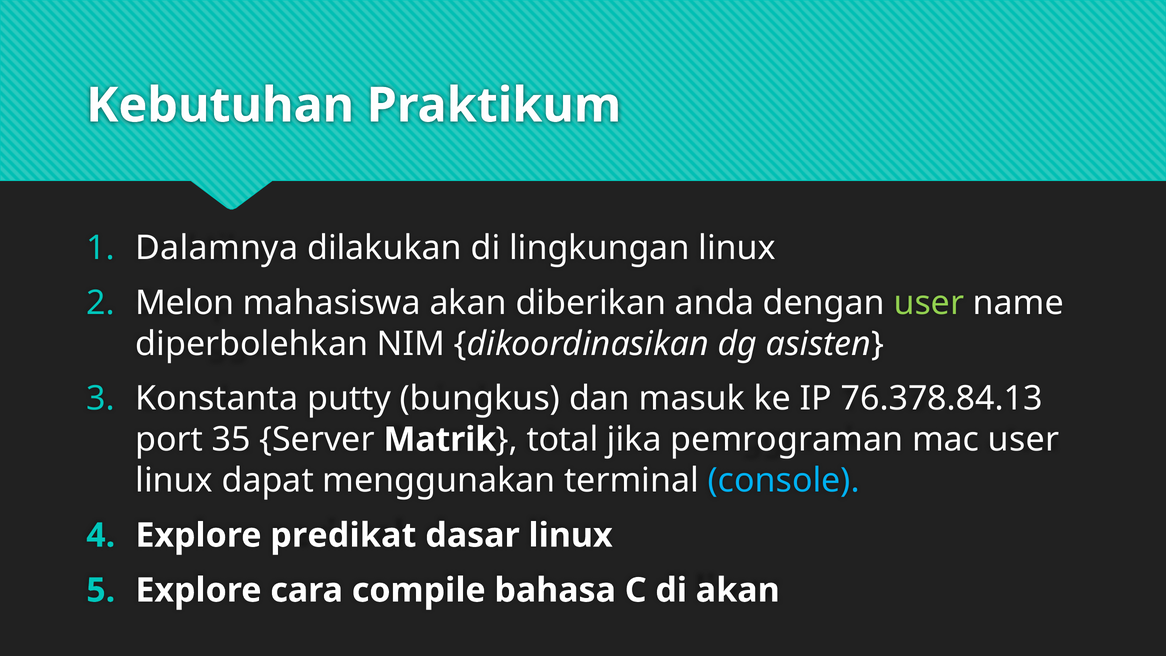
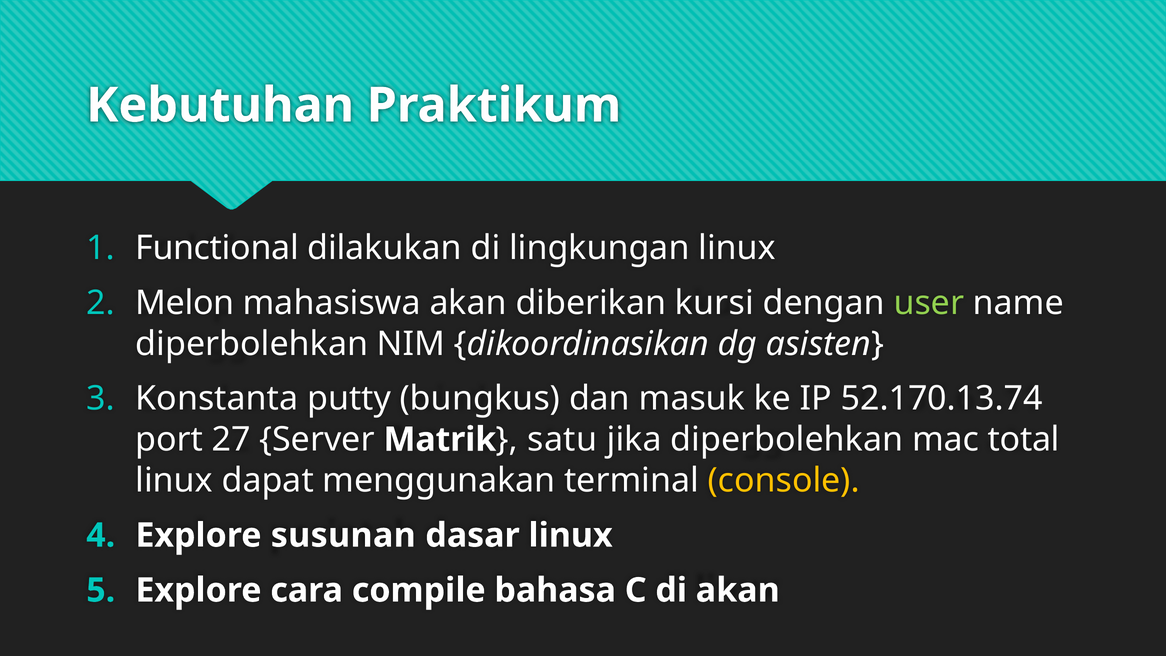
Dalamnya: Dalamnya -> Functional (217, 248)
anda: anda -> kursi (714, 303)
76.378.84.13: 76.378.84.13 -> 52.170.13.74 (942, 399)
35: 35 -> 27 (231, 440)
total: total -> satu (562, 440)
jika pemrograman: pemrograman -> diperbolehkan (787, 440)
mac user: user -> total (1024, 440)
console colour: light blue -> yellow (784, 480)
predikat: predikat -> susunan (343, 535)
